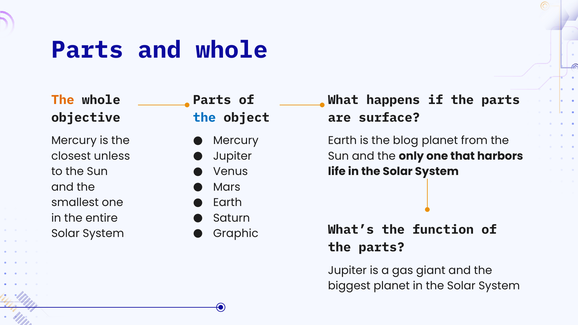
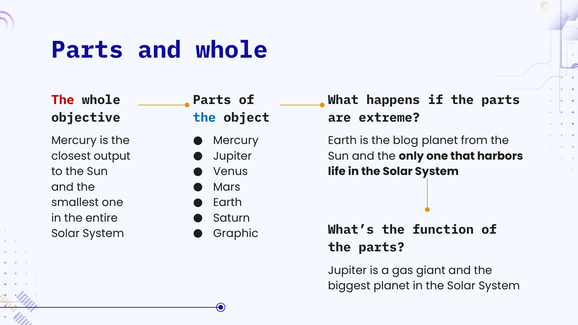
The colour: orange -> red (63, 100)
surface: surface -> extreme (389, 118)
unless: unless -> output (112, 156)
